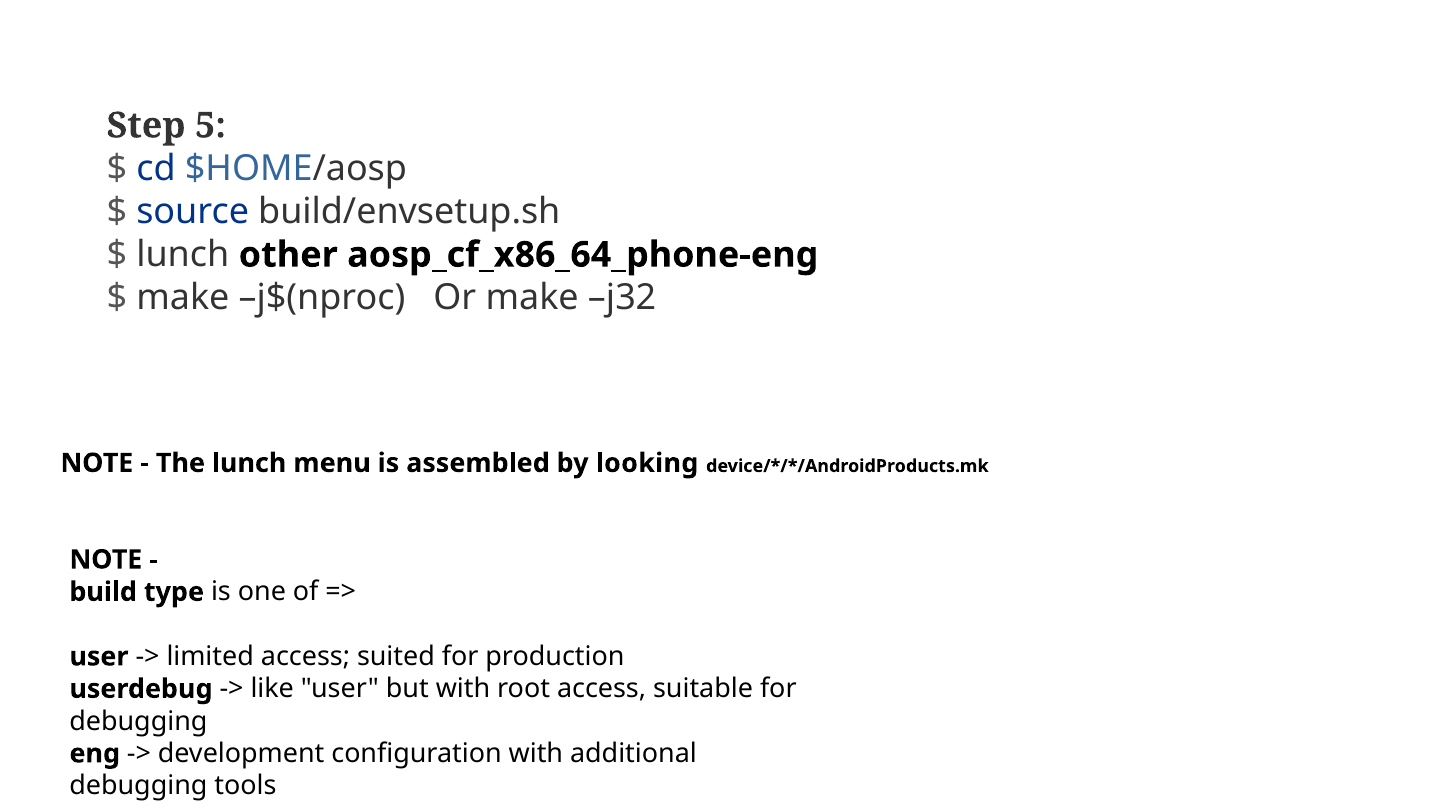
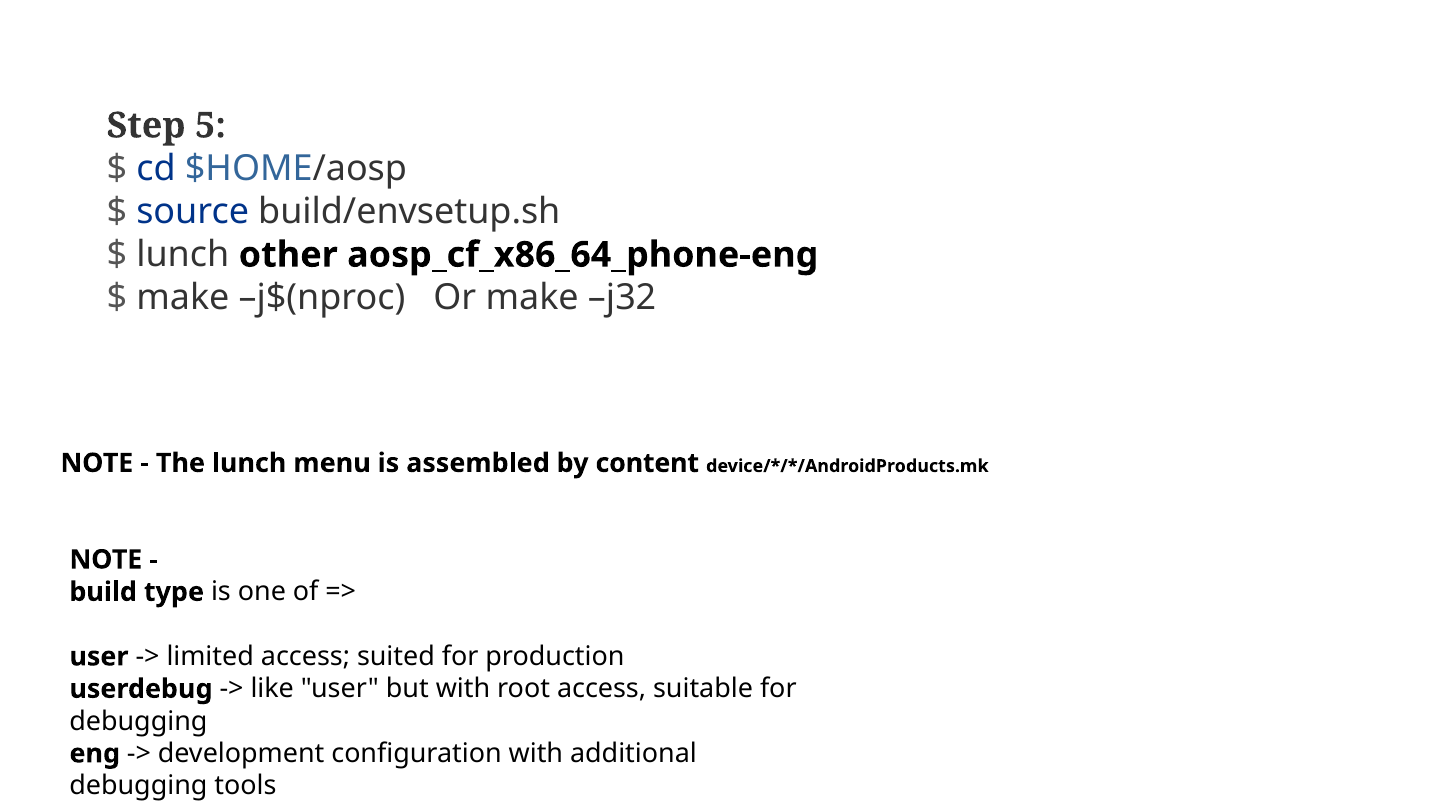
looking: looking -> content (647, 463)
